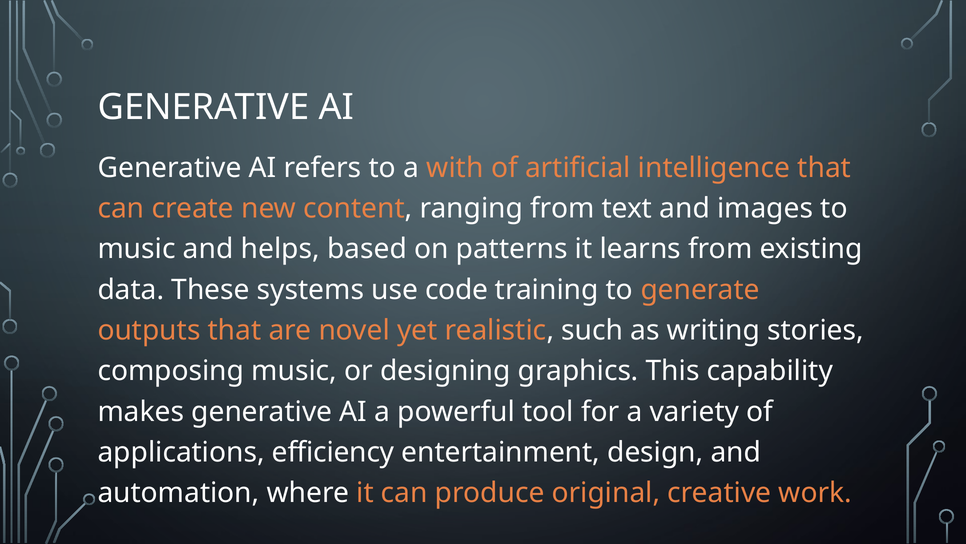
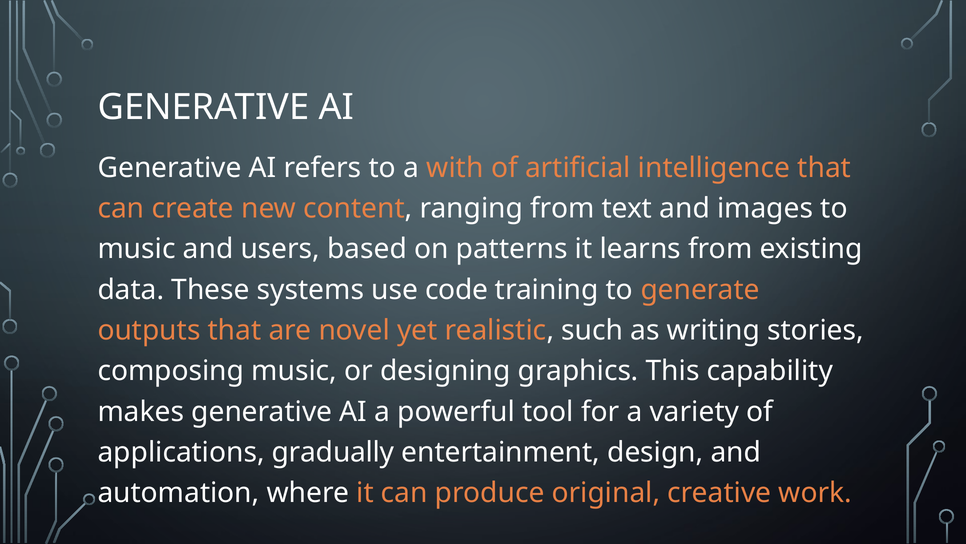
helps: helps -> users (280, 249)
efficiency: efficiency -> gradually (333, 452)
